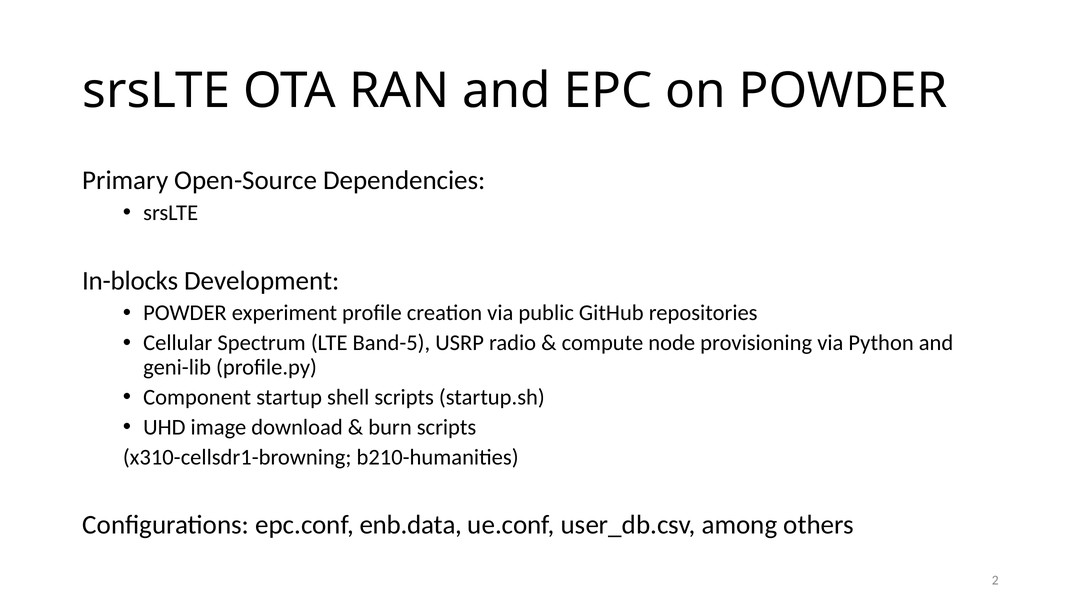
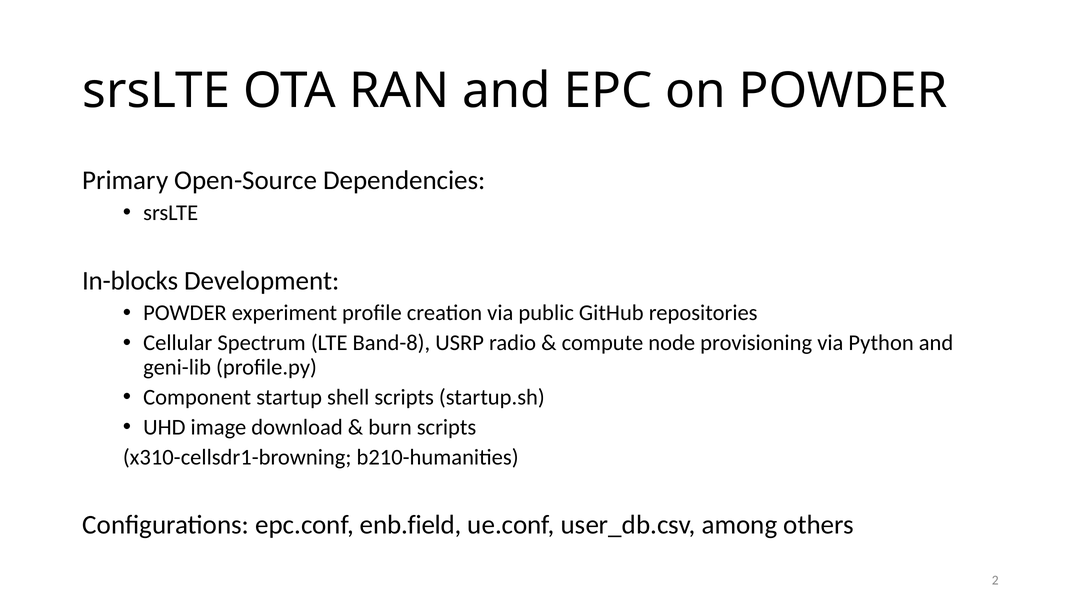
Band-5: Band-5 -> Band-8 (391, 343)
enb.data: enb.data -> enb.field (411, 525)
